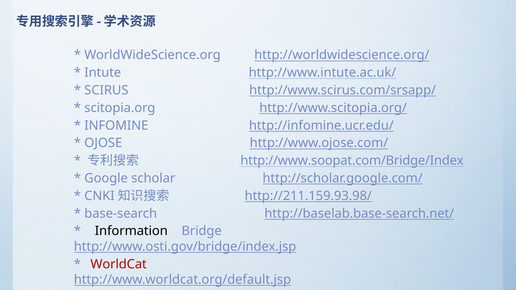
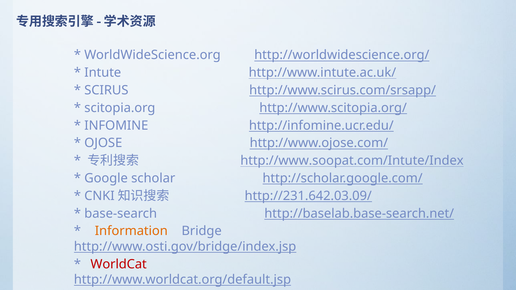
http://www.soopat.com/Bridge/Index: http://www.soopat.com/Bridge/Index -> http://www.soopat.com/Intute/Index (352, 161)
http://211.159.93.98/: http://211.159.93.98/ -> http://231.642.03.09/ (308, 196)
Information colour: black -> orange (131, 231)
